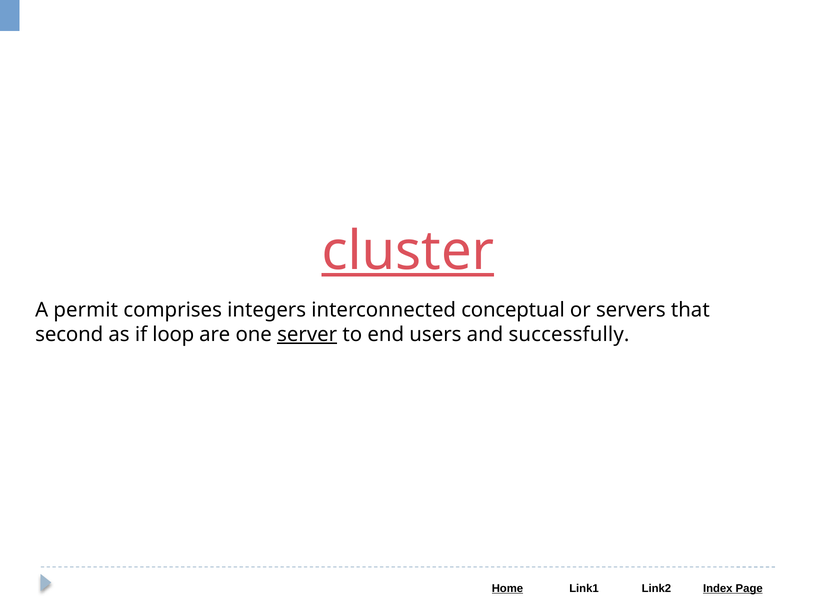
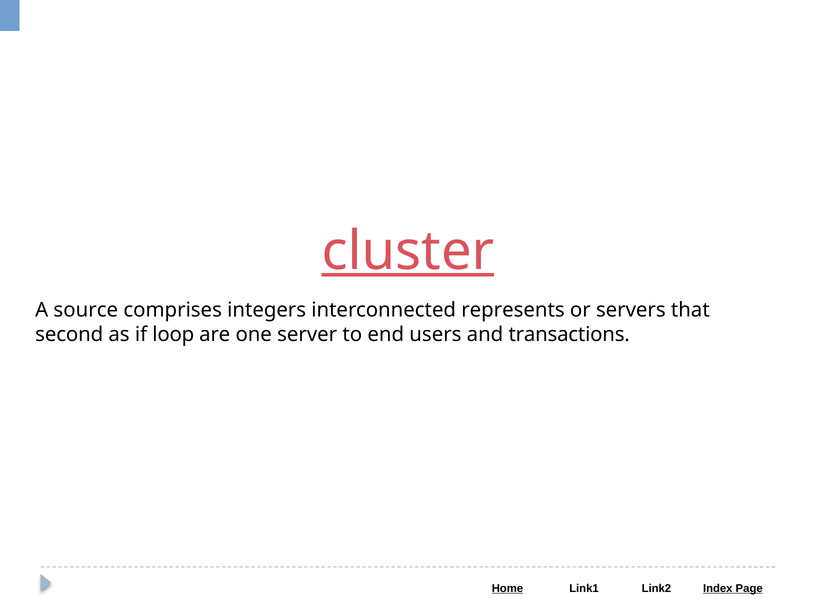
permit: permit -> source (86, 310)
conceptual: conceptual -> represents (513, 310)
server underline: present -> none (307, 335)
successfully: successfully -> transactions (569, 335)
